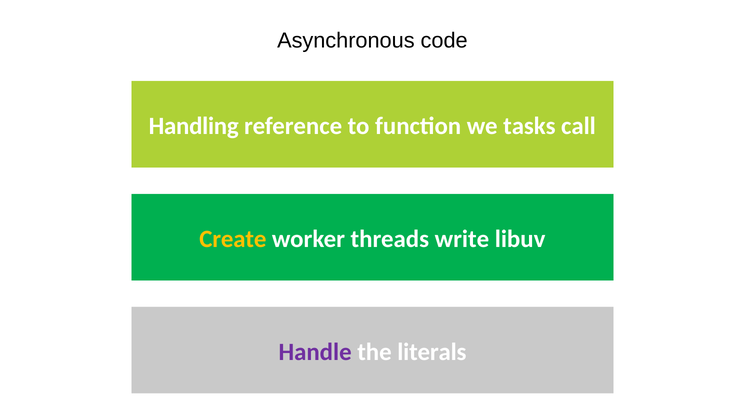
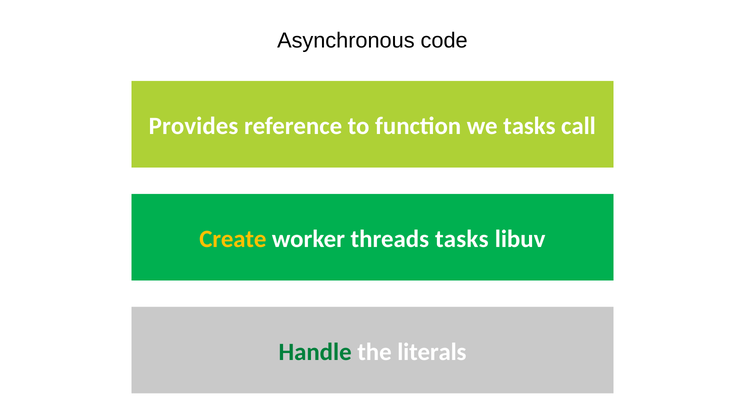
Handling: Handling -> Provides (194, 126)
threads write: write -> tasks (462, 239)
Handle colour: purple -> green (315, 352)
